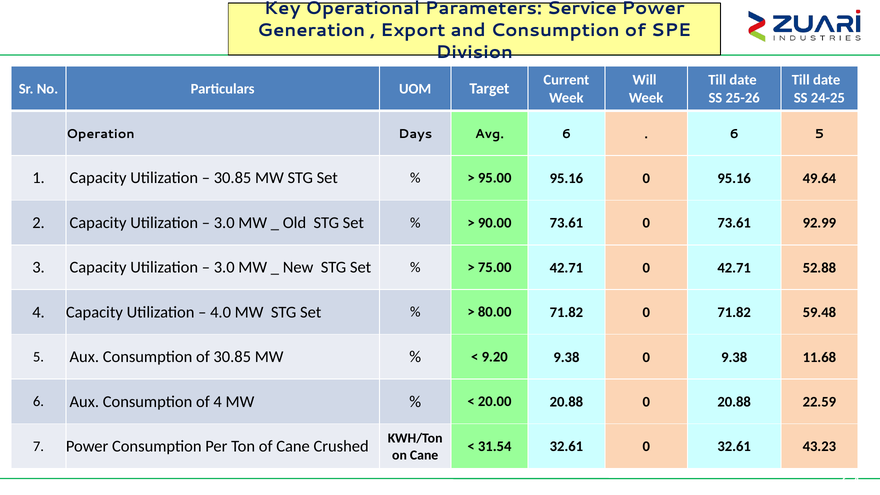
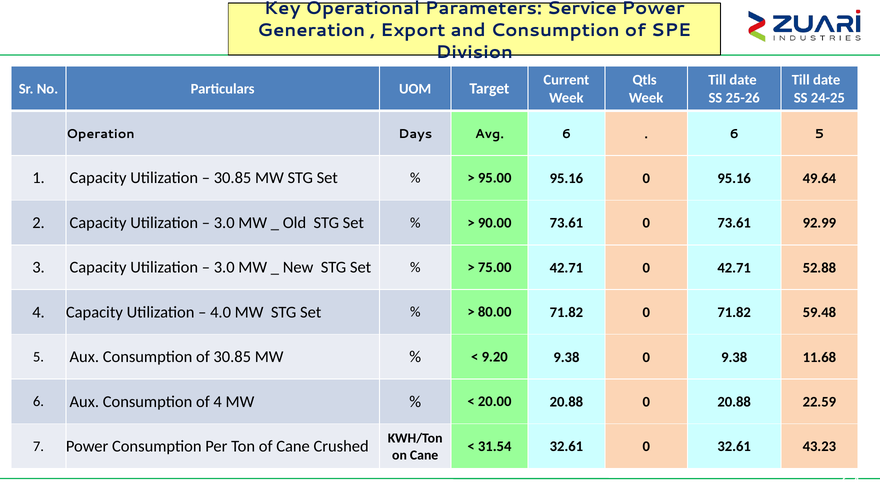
Will: Will -> Qtls (645, 80)
